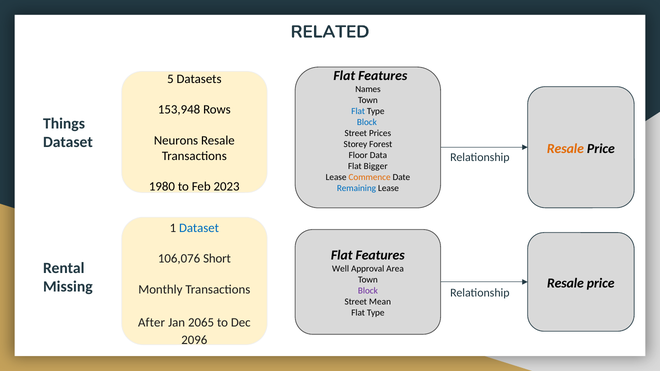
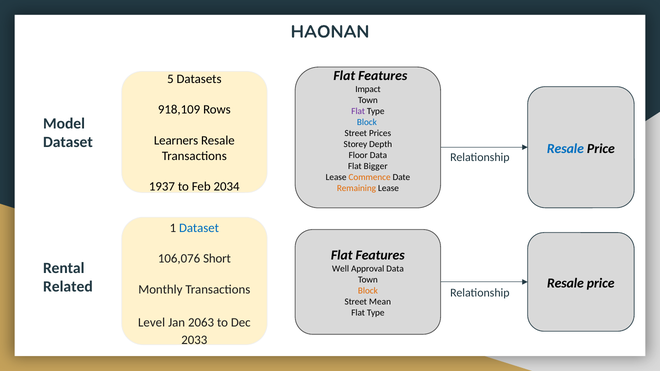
RELATED: RELATED -> HAONAN (330, 32)
Names: Names -> Impact (368, 89)
153,948: 153,948 -> 918,109 (179, 110)
Flat colour: blue -> purple (358, 111)
Things: Things -> Model (64, 124)
Neurons: Neurons -> Learners (176, 141)
Forest: Forest -> Depth (381, 144)
Resale colour: orange -> blue (565, 149)
1980: 1980 -> 1937 (162, 187)
2023: 2023 -> 2034 (227, 187)
Remaining colour: blue -> orange (356, 188)
Approval Area: Area -> Data (395, 269)
Missing: Missing -> Related (68, 287)
Block colour: purple -> orange (368, 291)
After: After -> Level (152, 323)
2065: 2065 -> 2063 (201, 323)
2096: 2096 -> 2033 (194, 340)
